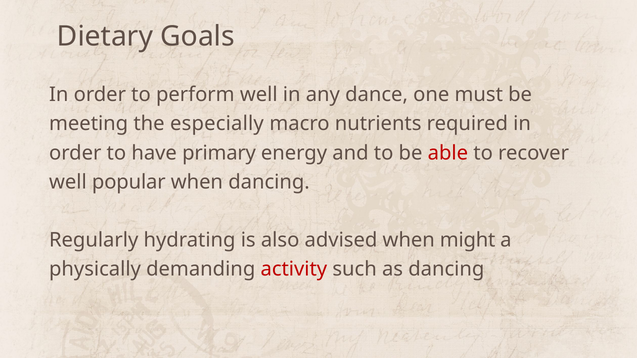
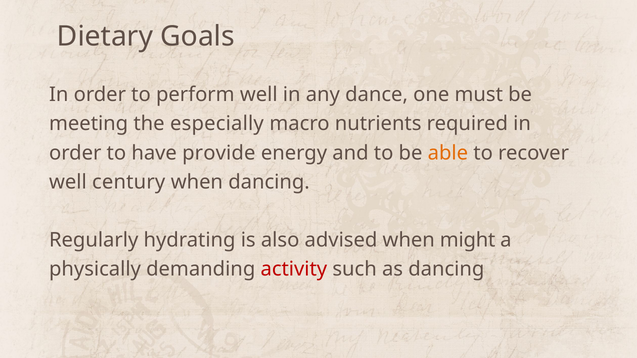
primary: primary -> provide (219, 153)
able colour: red -> orange (448, 153)
popular: popular -> century (129, 182)
